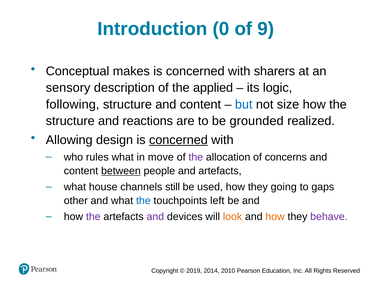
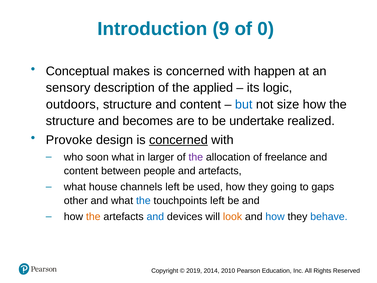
0: 0 -> 9 (221, 29)
9: 9 -> 0 (266, 29)
sharers: sharers -> happen (275, 71)
following: following -> outdoors (73, 104)
reactions: reactions -> becomes (148, 121)
grounded: grounded -> undertake (257, 121)
Allowing: Allowing -> Provoke (69, 140)
rules: rules -> soon (97, 157)
move: move -> larger (161, 157)
concerns: concerns -> freelance (286, 157)
between underline: present -> none (121, 171)
channels still: still -> left (172, 187)
the colour: purple -> orange (93, 217)
and colour: purple -> blue (155, 217)
how colour: orange -> blue (275, 217)
behave colour: purple -> blue (329, 217)
